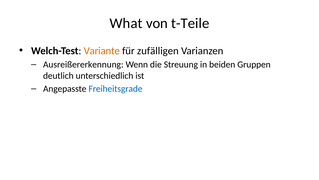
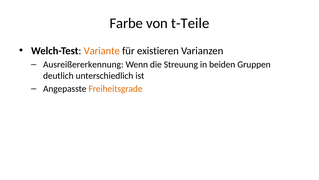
What: What -> Farbe (126, 23)
zufälligen: zufälligen -> existieren (158, 51)
Freiheitsgrade colour: blue -> orange (115, 89)
